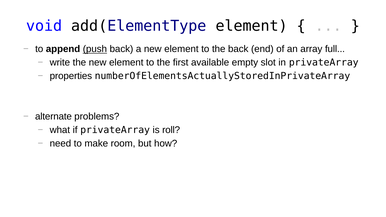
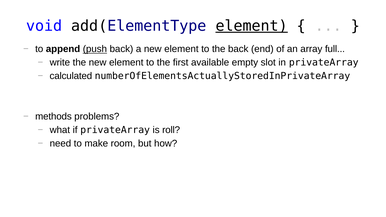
element underline: none -> present (252, 26)
properties: properties -> calculated (71, 76)
alternate: alternate -> methods (53, 117)
